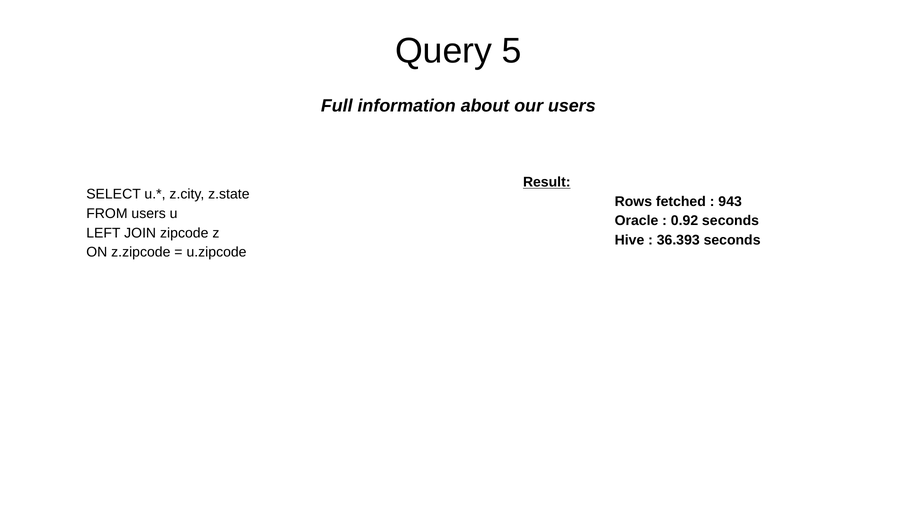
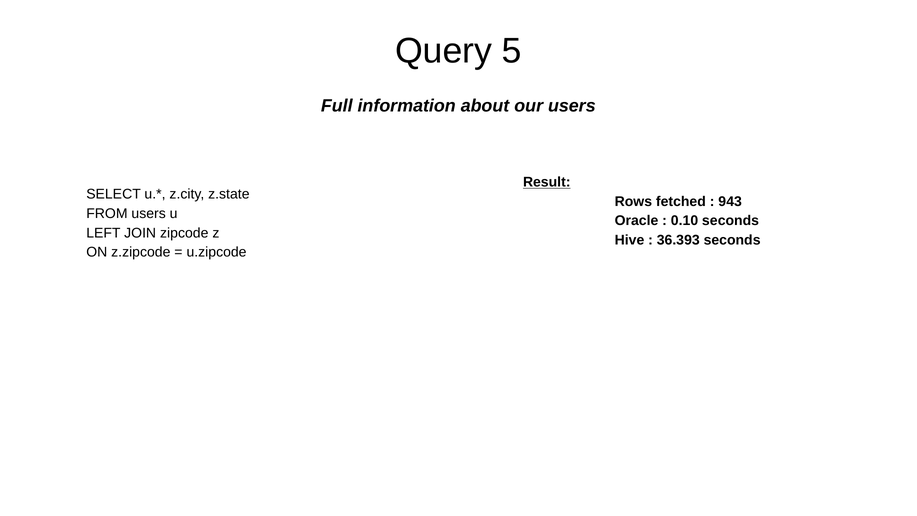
0.92: 0.92 -> 0.10 (685, 221)
